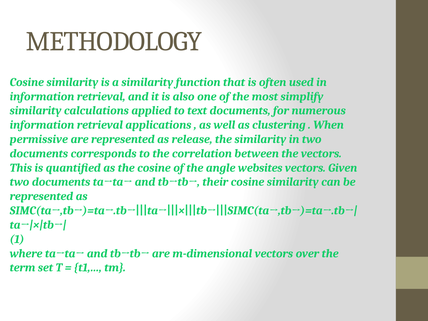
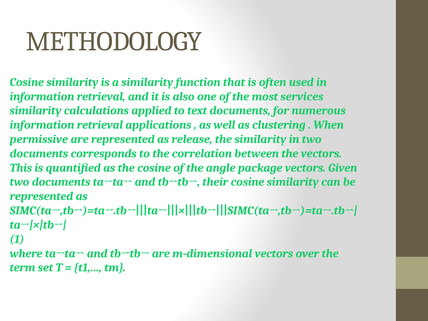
simplify: simplify -> services (302, 96)
websites: websites -> package (260, 168)
